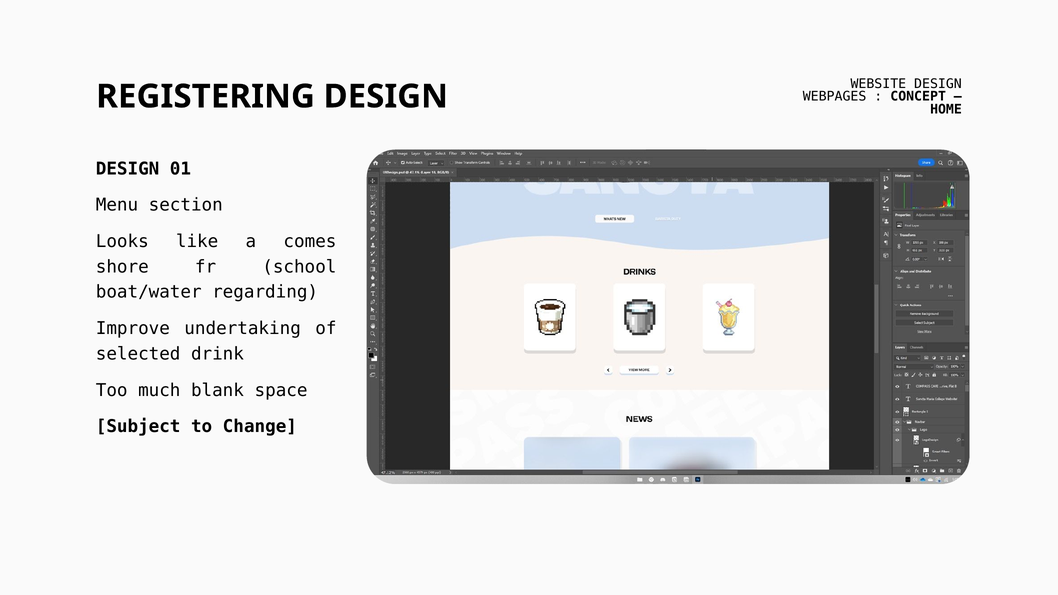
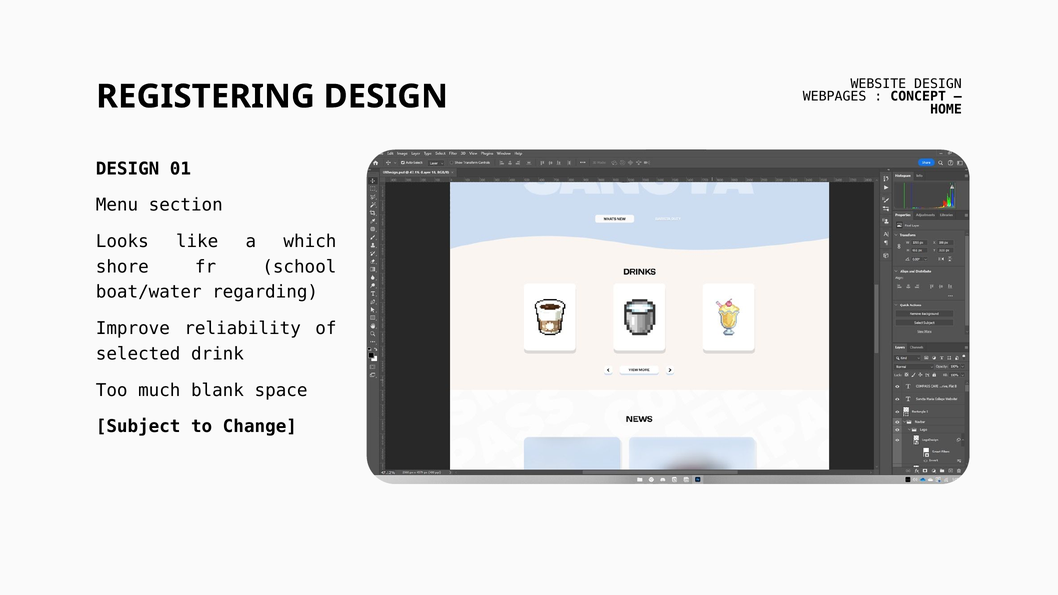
comes: comes -> which (310, 242)
undertaking: undertaking -> reliability (243, 329)
